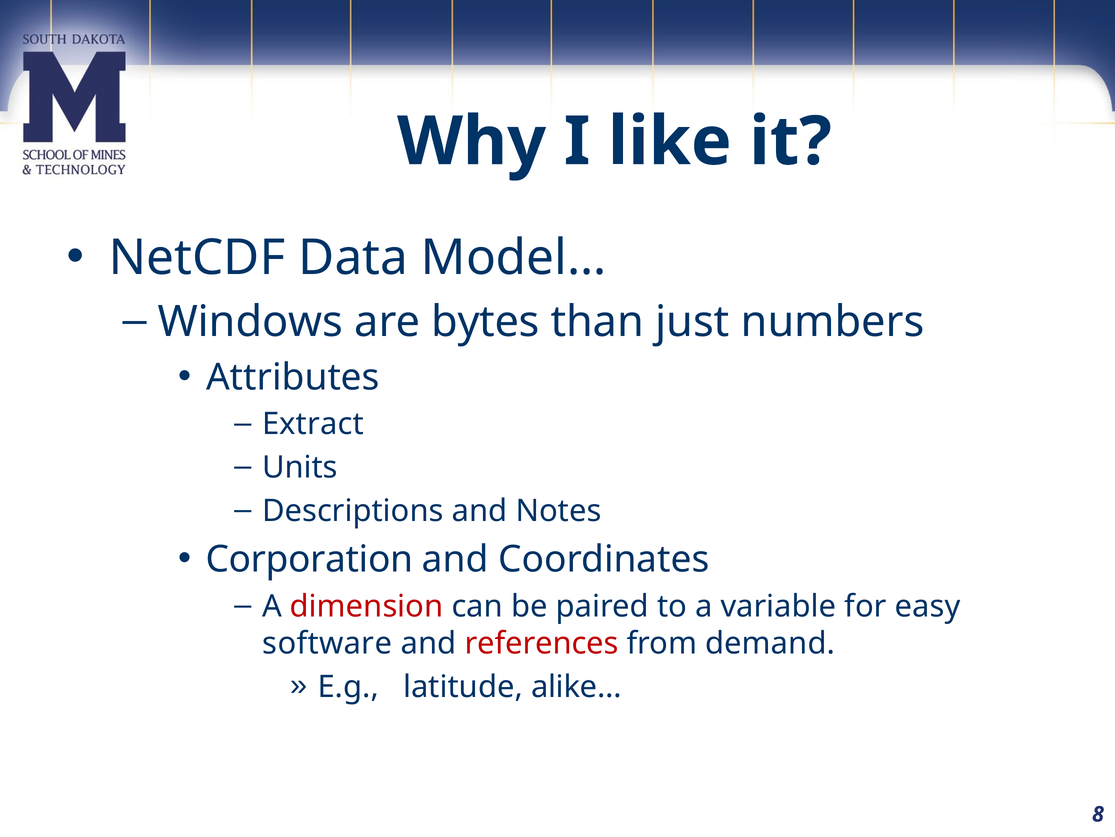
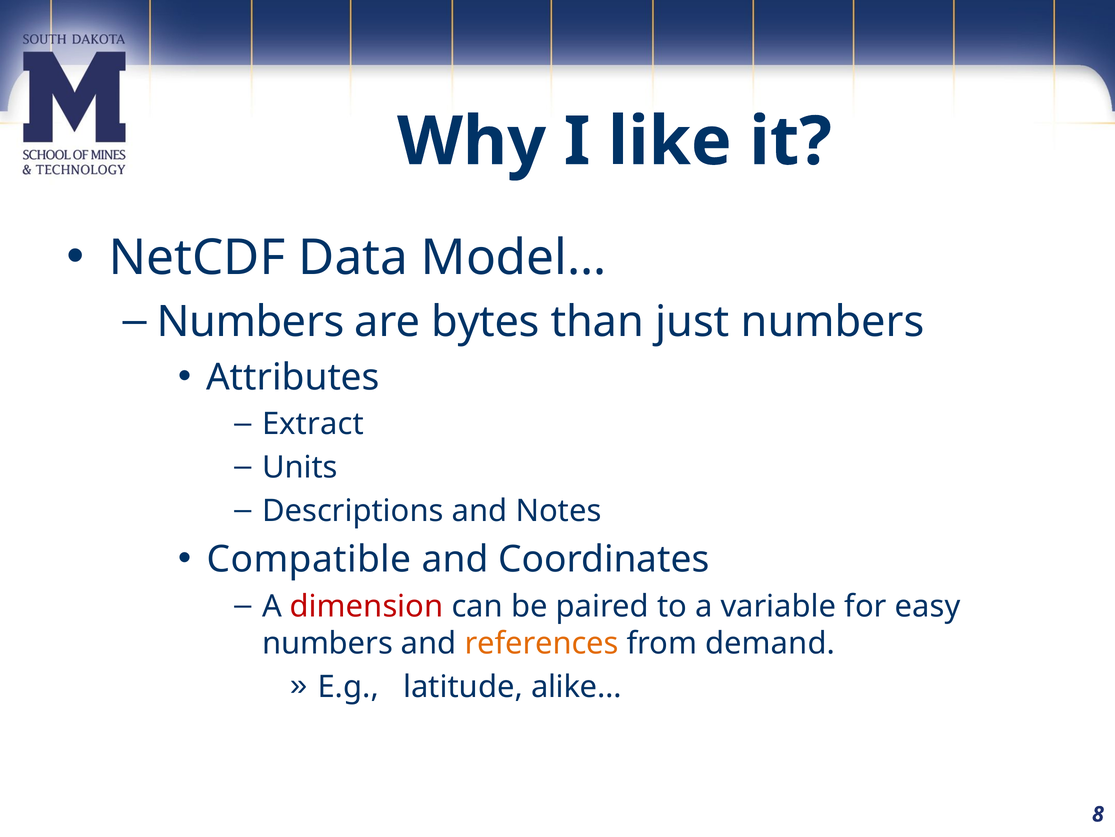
Windows: Windows -> Numbers (251, 322)
Corporation: Corporation -> Compatible (309, 559)
software: software -> numbers (327, 643)
references colour: red -> orange (542, 643)
